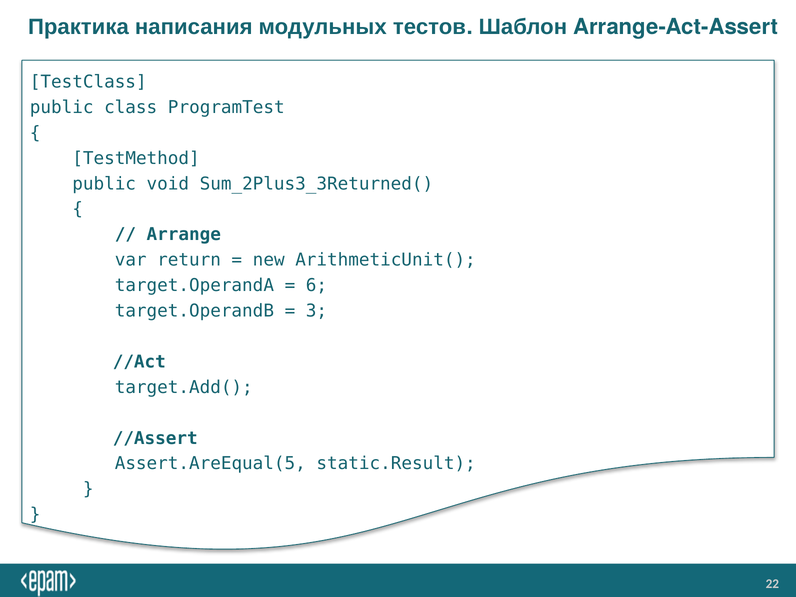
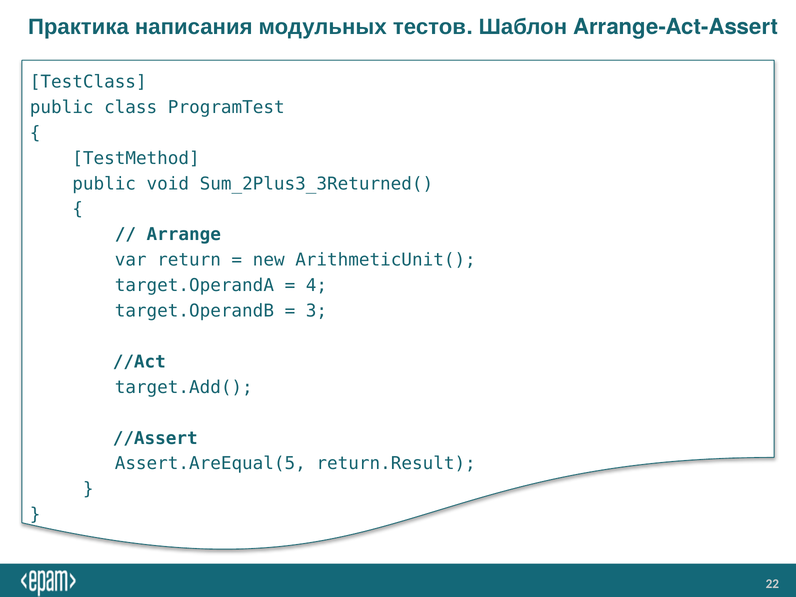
6: 6 -> 4 (316, 285)
static.Result: static.Result -> return.Result (396, 464)
